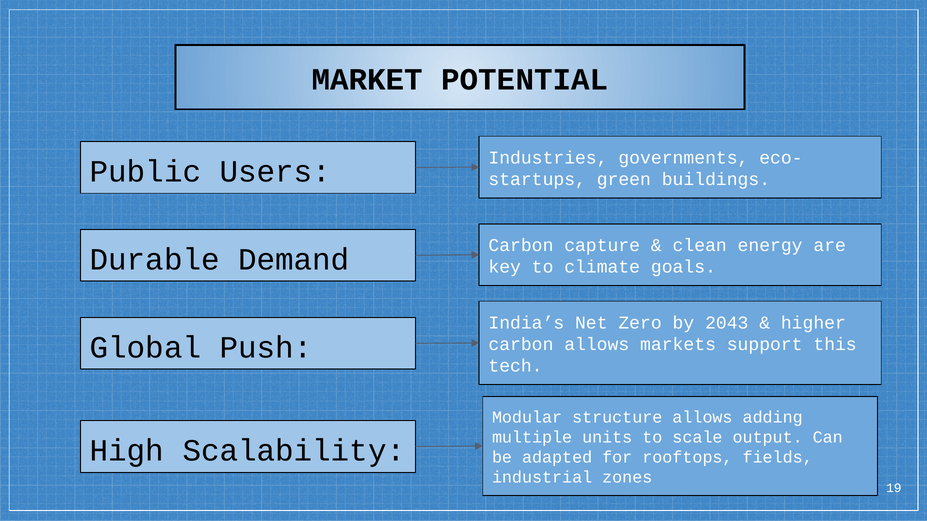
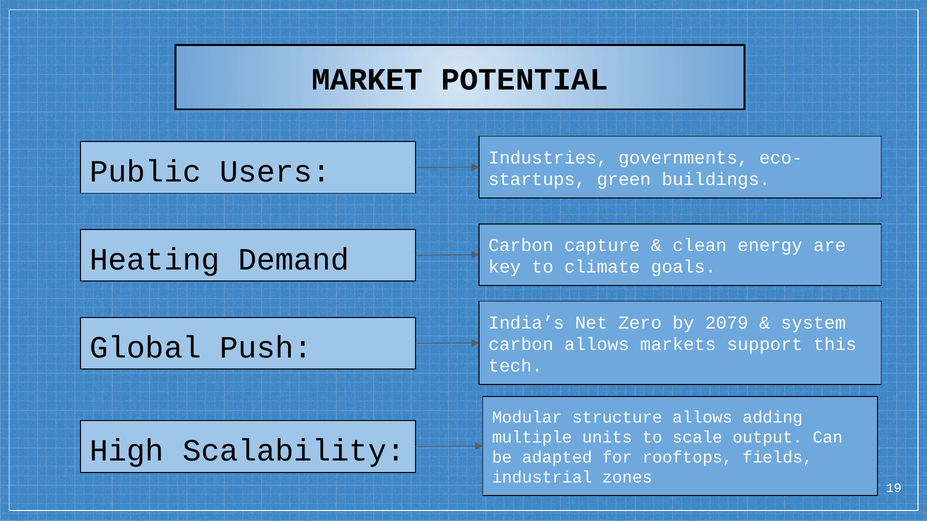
Durable: Durable -> Heating (155, 260)
2043: 2043 -> 2079 (727, 323)
higher: higher -> system (813, 323)
